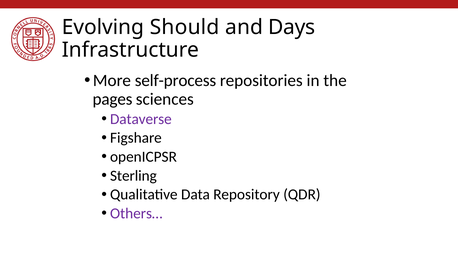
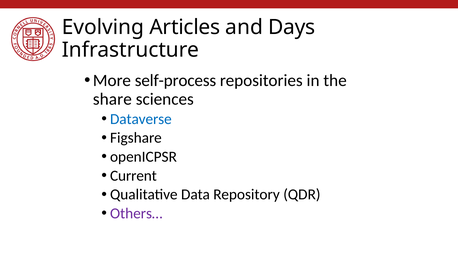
Should: Should -> Articles (185, 27)
pages: pages -> share (112, 99)
Dataverse colour: purple -> blue (141, 119)
Sterling: Sterling -> Current (133, 175)
